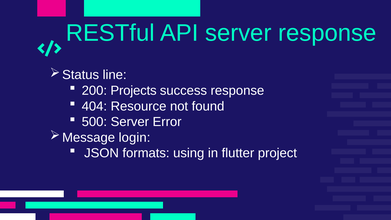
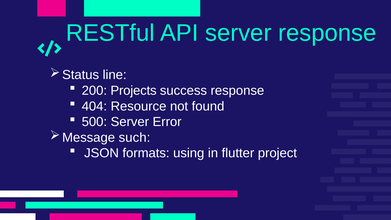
login: login -> such (134, 137)
